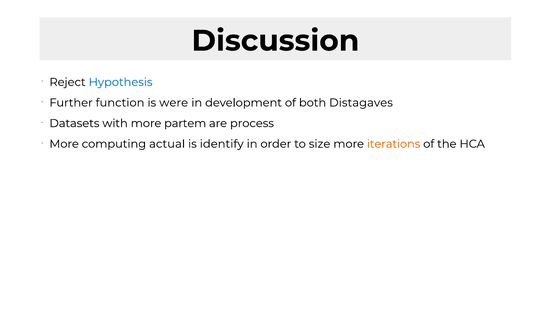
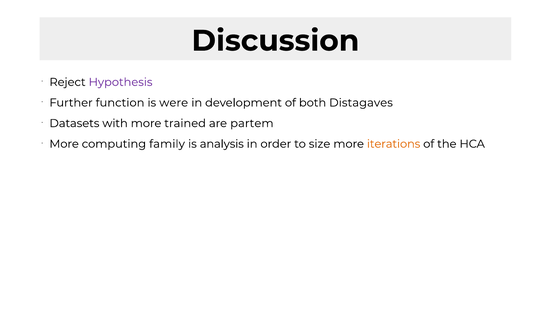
Hypothesis colour: blue -> purple (121, 82)
partem: partem -> trained (185, 123)
process: process -> partem (252, 123)
actual: actual -> family (167, 144)
identify: identify -> analysis (222, 144)
